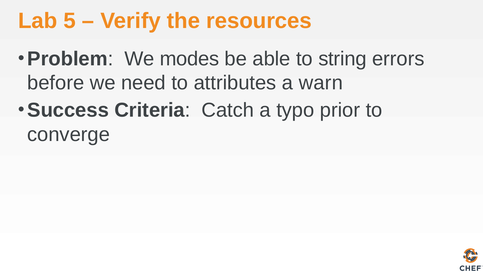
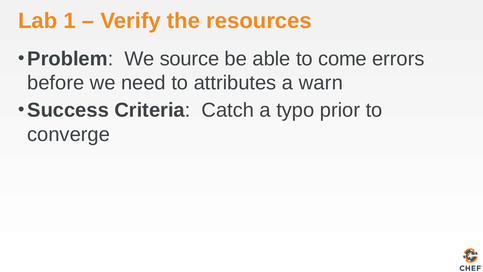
5: 5 -> 1 (70, 21)
modes: modes -> source (189, 59)
string: string -> come (343, 59)
